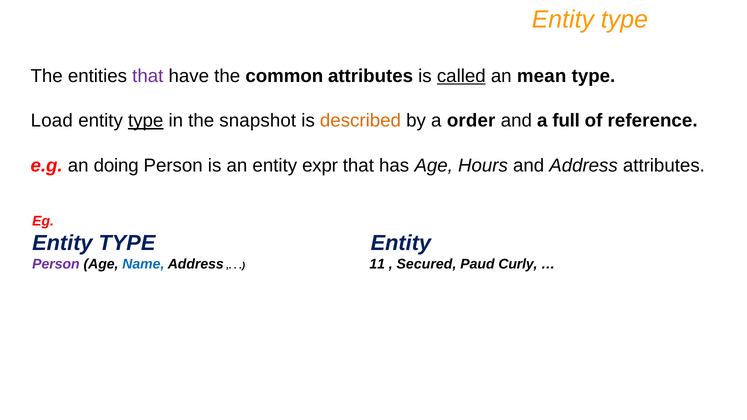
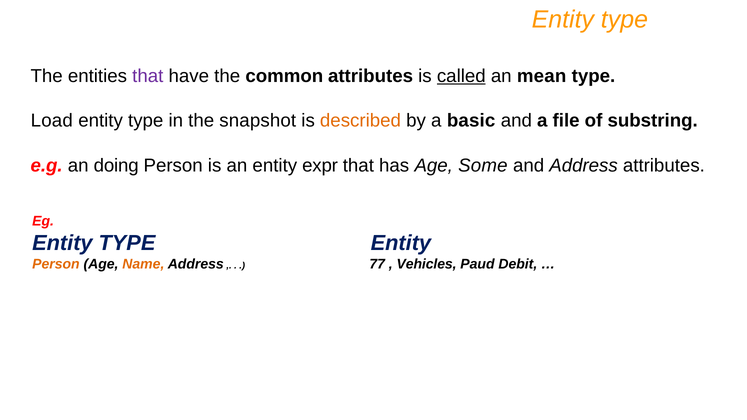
type underline: present -> none (146, 121)
order: order -> basic (471, 121)
full: full -> file (566, 121)
reference: reference -> substring (653, 121)
Hours: Hours -> Some (483, 166)
Person colour: purple -> orange (56, 264)
Name colour: blue -> orange (143, 264)
11: 11 -> 77 (377, 264)
Secured: Secured -> Vehicles (427, 264)
Curly: Curly -> Debit (518, 264)
